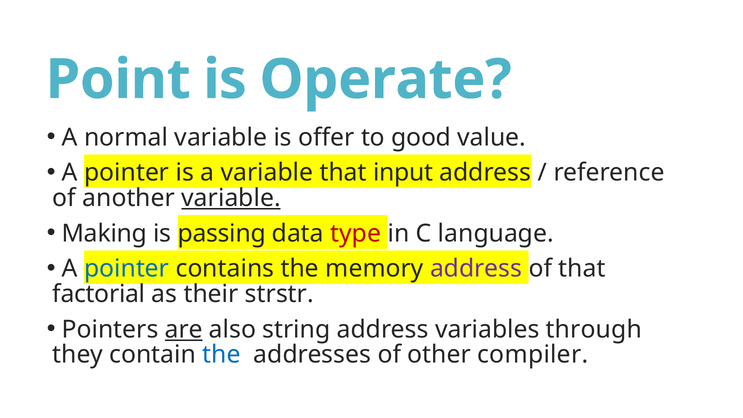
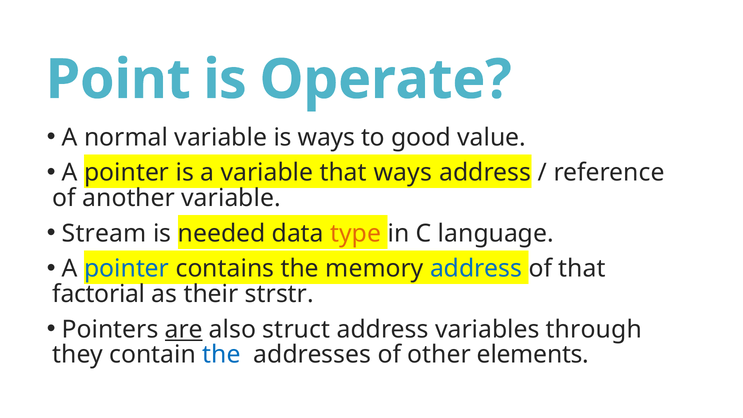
is offer: offer -> ways (326, 137)
that input: input -> ways (403, 173)
variable underline: present -> none (231, 198)
Making: Making -> Stream (104, 233)
passing: passing -> needed (222, 233)
type colour: red -> orange (356, 233)
address colour: purple -> blue (476, 269)
string: string -> struct (296, 329)
compiler: compiler -> elements (533, 355)
